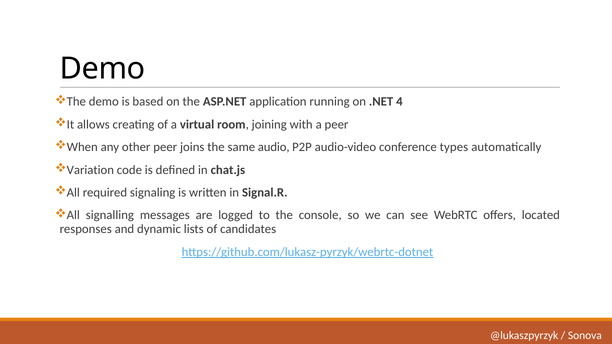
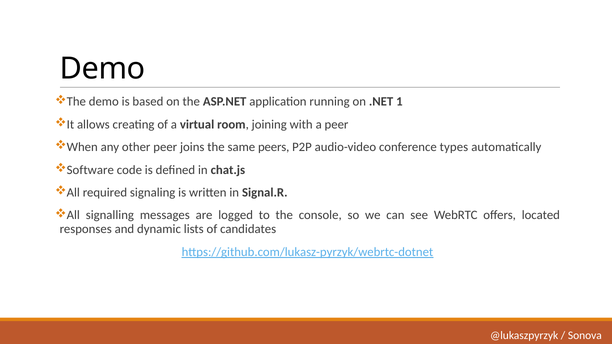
4: 4 -> 1 (399, 102)
audio: audio -> peers (274, 147)
Variation: Variation -> Software (90, 170)
